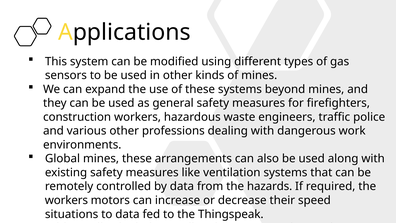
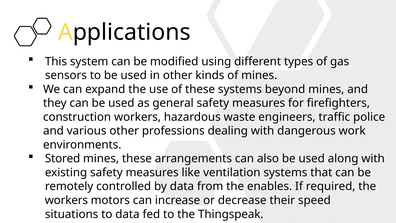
Global: Global -> Stored (63, 158)
hazards: hazards -> enables (270, 186)
